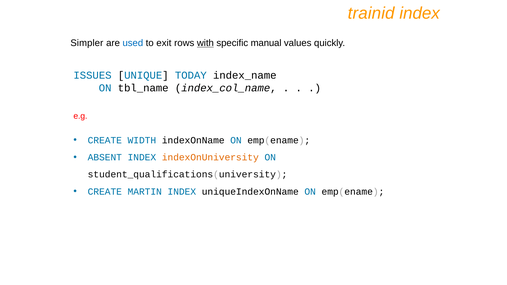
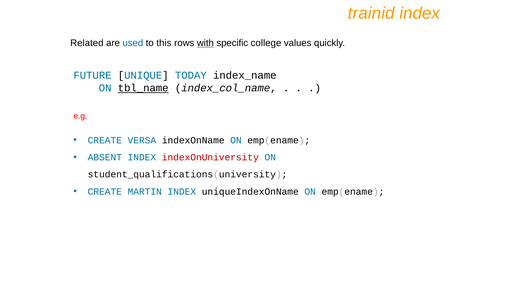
Simpler: Simpler -> Related (87, 43)
exit: exit -> this (164, 43)
manual: manual -> college (266, 43)
ISSUES: ISSUES -> FUTURE (92, 75)
tbl_name underline: none -> present (143, 88)
WIDTH: WIDTH -> VERSA (142, 140)
indexOnUniversity colour: orange -> red (210, 157)
